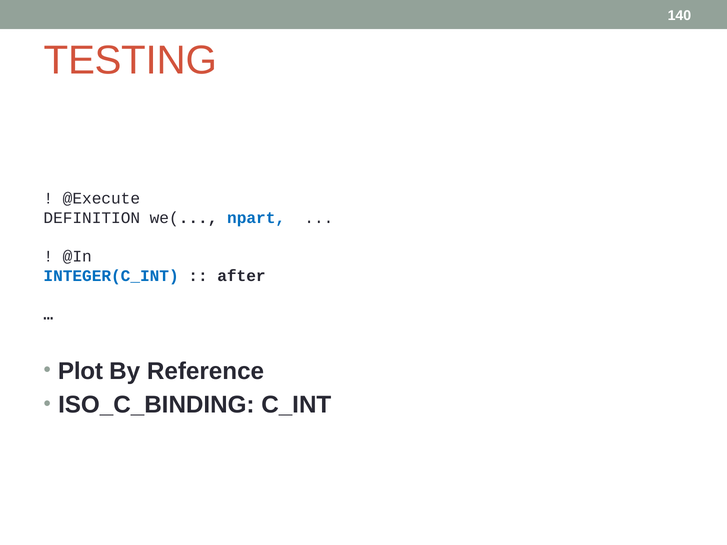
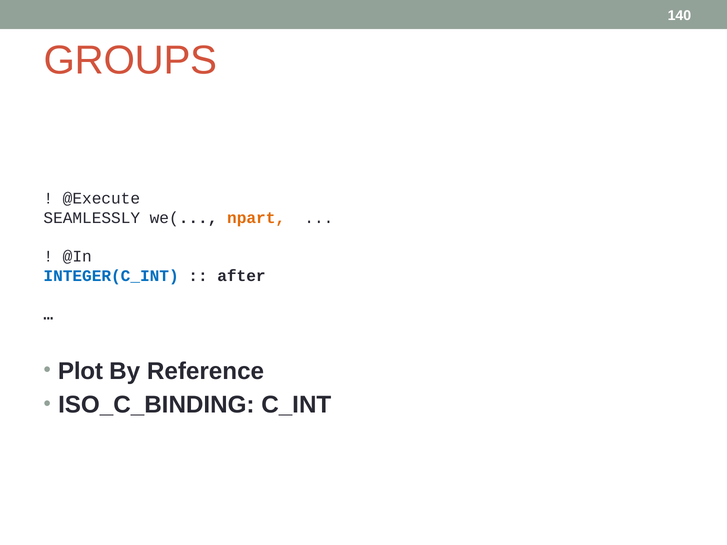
TESTING: TESTING -> GROUPS (130, 60)
DEFINITION: DEFINITION -> SEAMLESSLY (92, 218)
npart colour: blue -> orange (256, 218)
